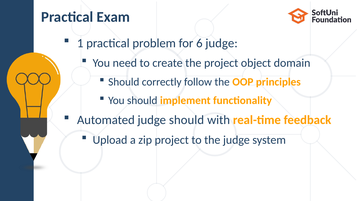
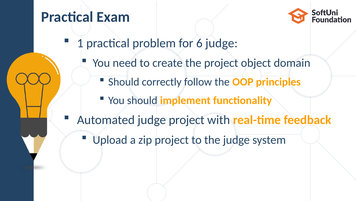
judge should: should -> project (187, 120)
